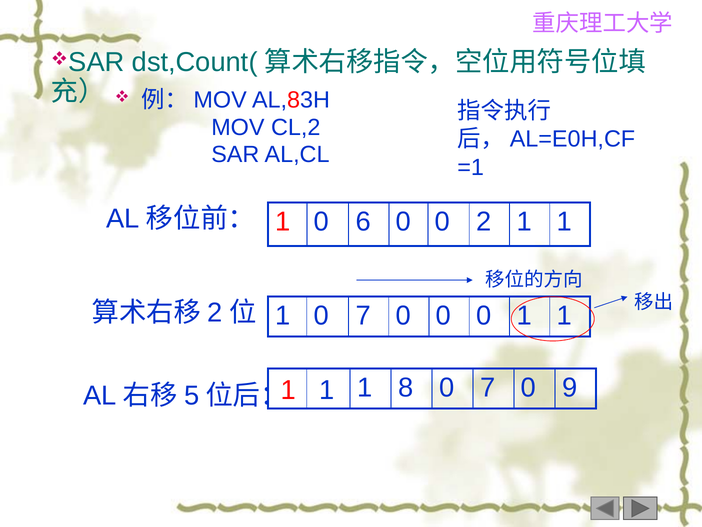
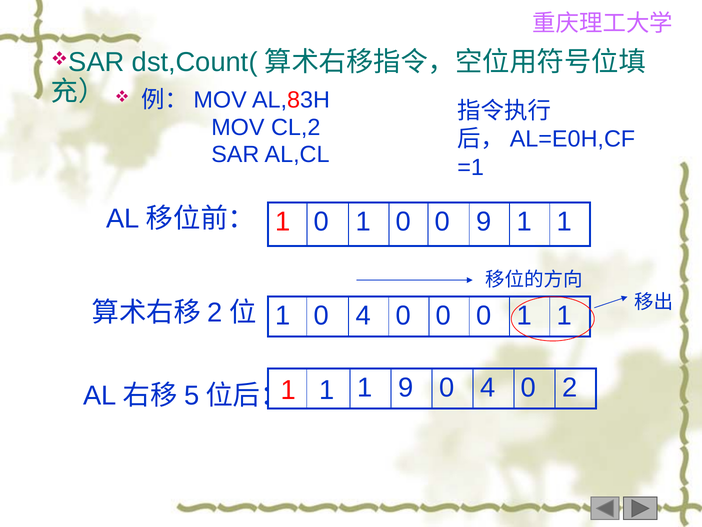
1 0 6: 6 -> 1 (363, 222)
0 2: 2 -> 9 (484, 222)
1 0 7: 7 -> 4 (363, 316)
1 8: 8 -> 9 (406, 387)
7: 7 -> 4 (488, 387)
0 9: 9 -> 2 (570, 387)
